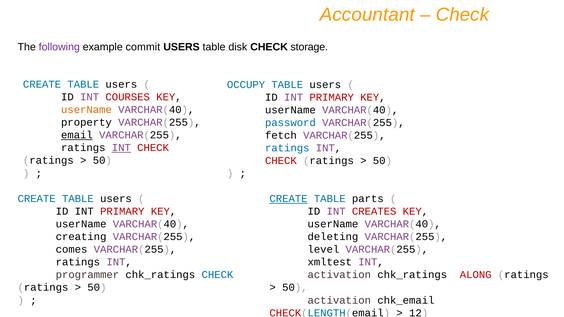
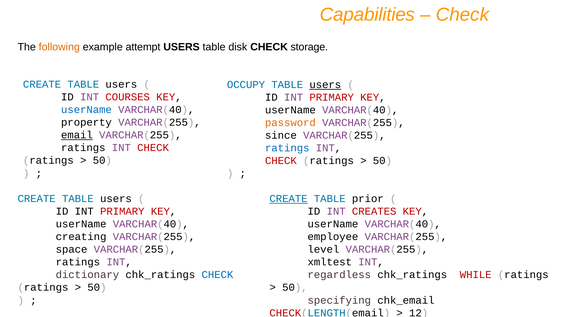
Accountant: Accountant -> Capabilities (367, 15)
following colour: purple -> orange (59, 47)
commit: commit -> attempt (143, 47)
users underline: none -> present (325, 85)
userName colour: orange -> blue (86, 110)
password colour: blue -> orange (290, 123)
fetch: fetch -> since (281, 135)
INT underline: present -> none (121, 148)
parts: parts -> prior (368, 199)
deleting: deleting -> employee (333, 237)
comes: comes -> space (72, 250)
programmer: programmer -> dictionary (87, 275)
activation: activation -> regardless (339, 275)
ALONG: ALONG -> WHILE (476, 275)
activation: activation -> specifying (339, 300)
